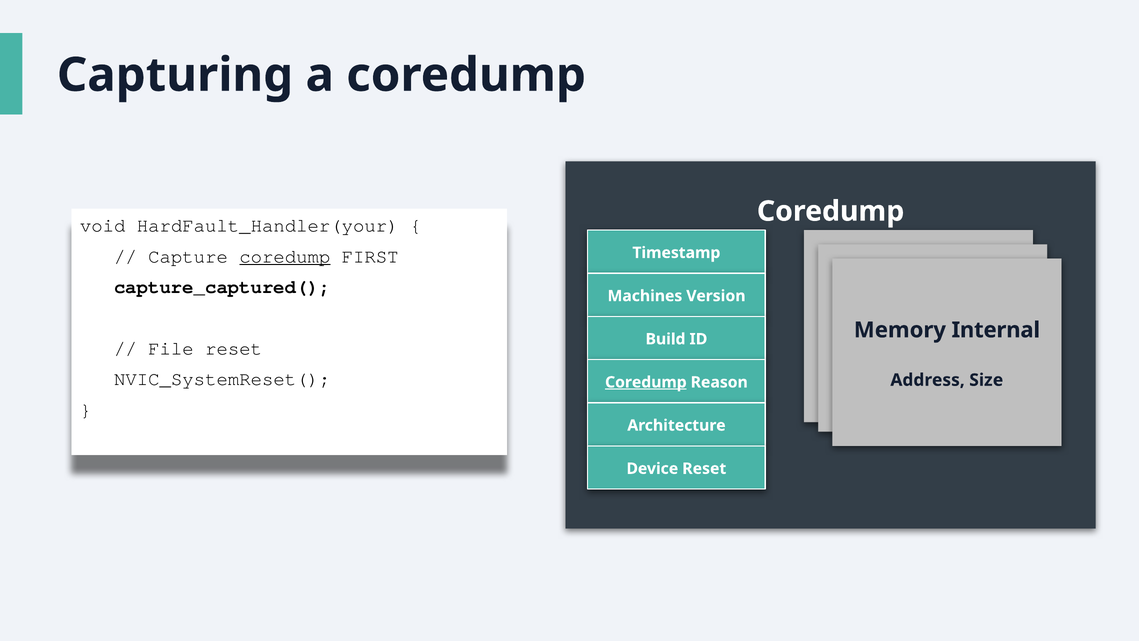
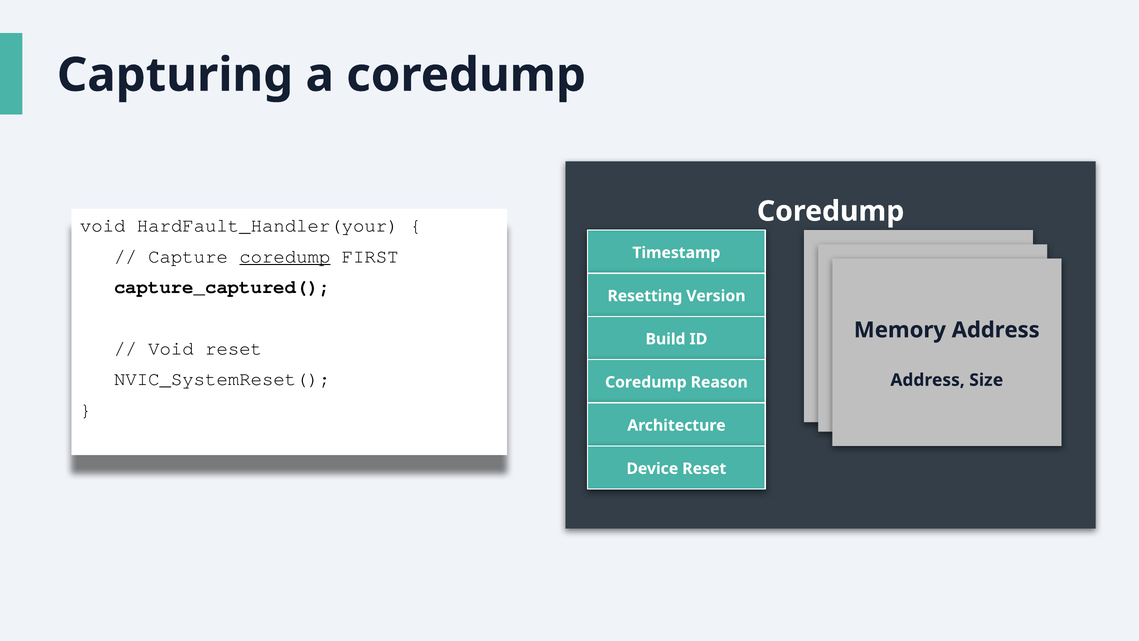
Machines: Machines -> Resetting (645, 296)
Memory Internal: Internal -> Address (996, 330)
File: File -> Void (171, 348)
Coredump underline: present -> none (646, 382)
